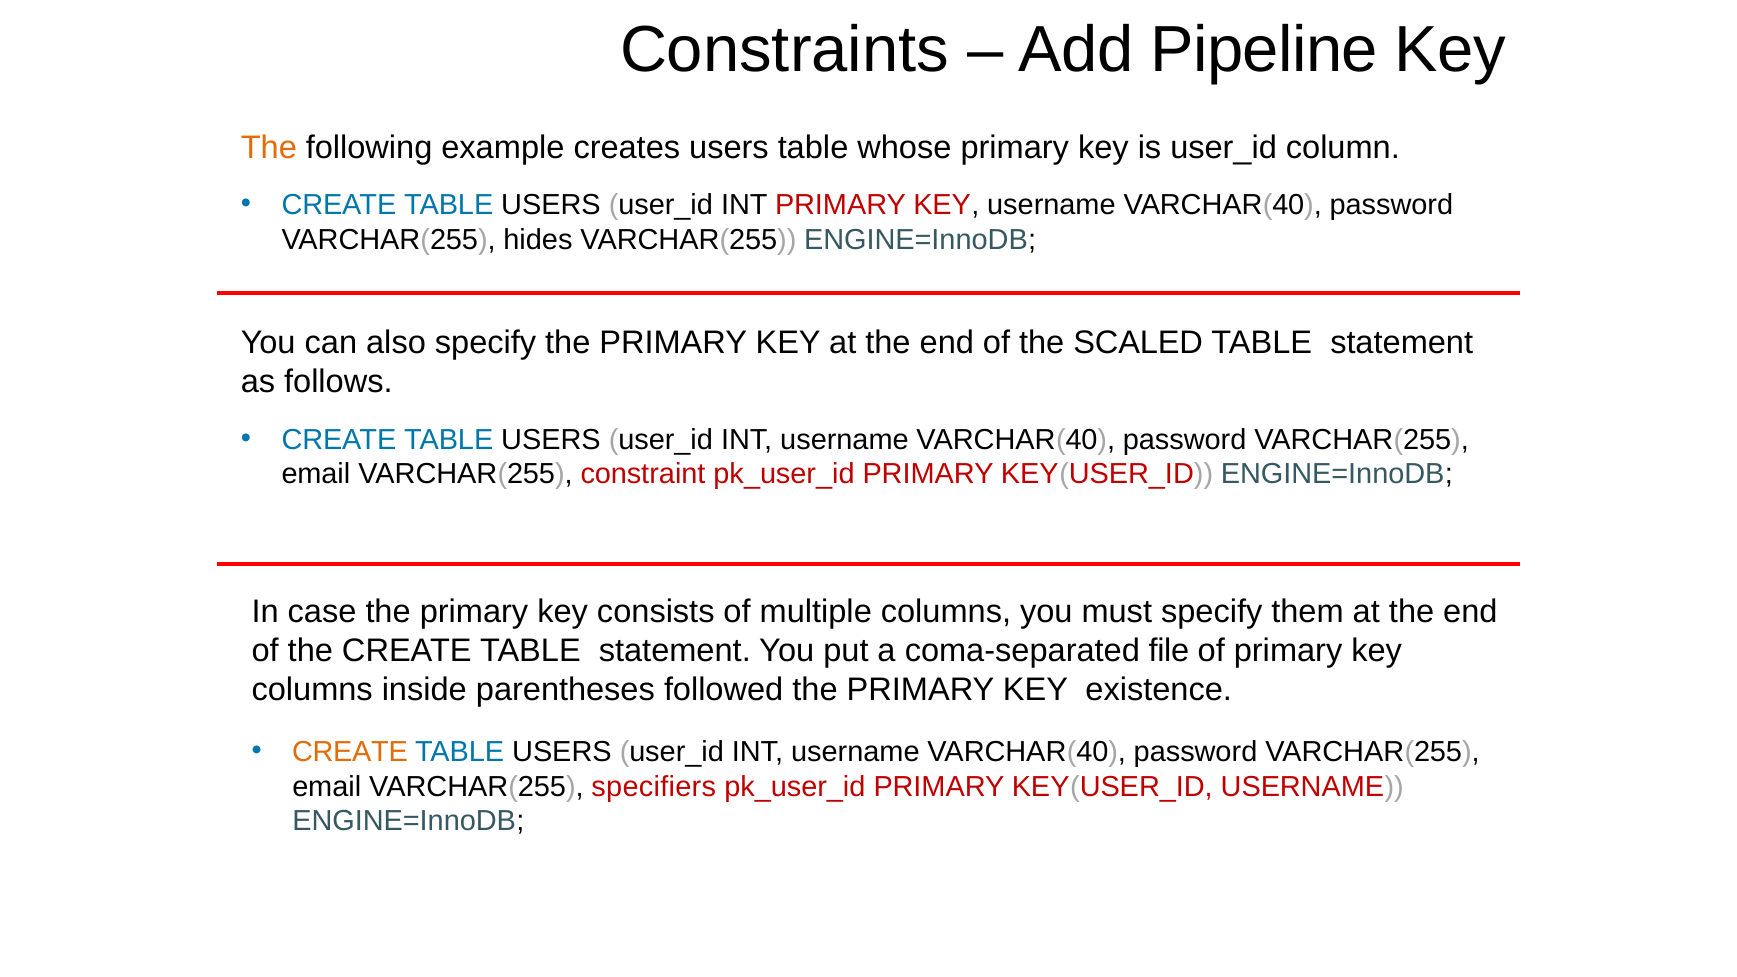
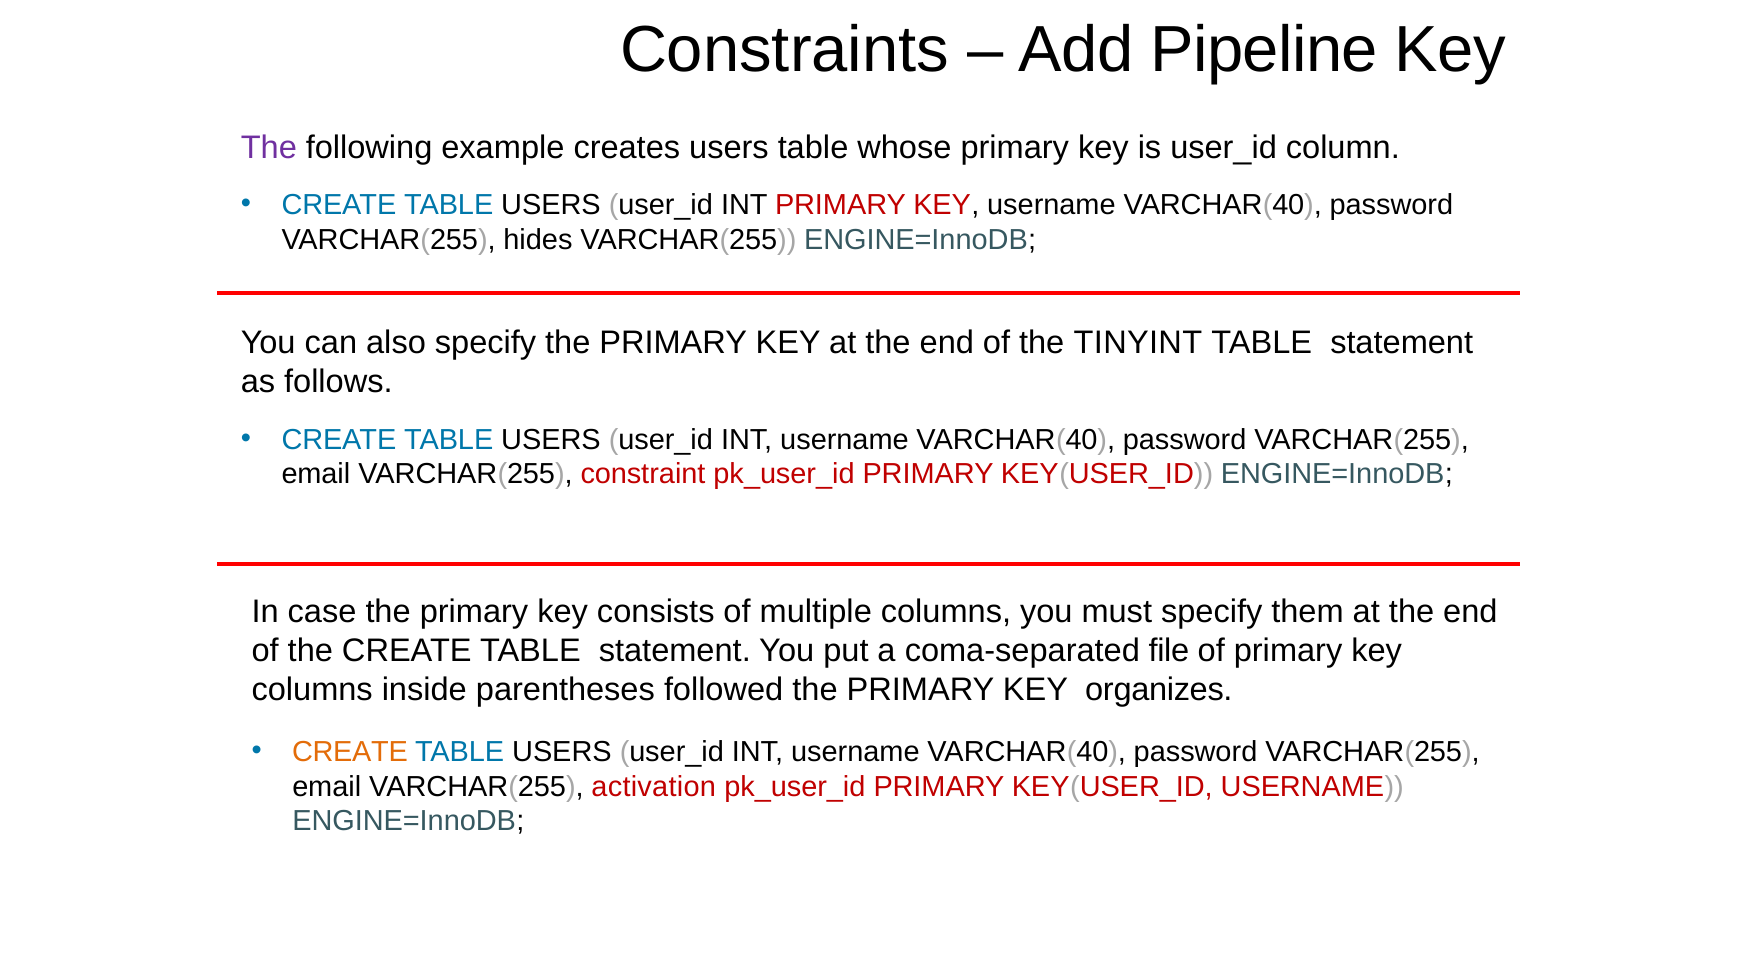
The colour: orange -> purple (269, 148)
SCALED: SCALED -> TINYINT (1138, 343)
existence: existence -> organizes (1159, 690)
specifiers: specifiers -> activation (654, 787)
